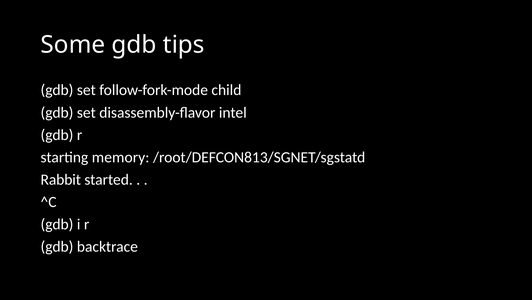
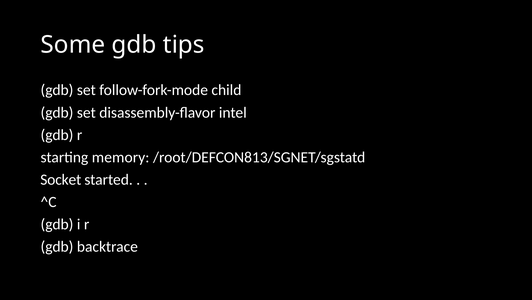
Rabbit: Rabbit -> Socket (61, 179)
